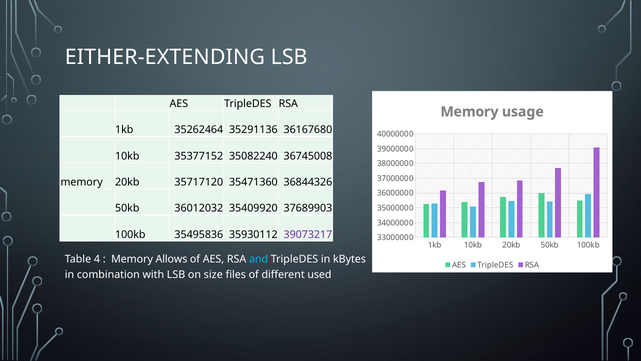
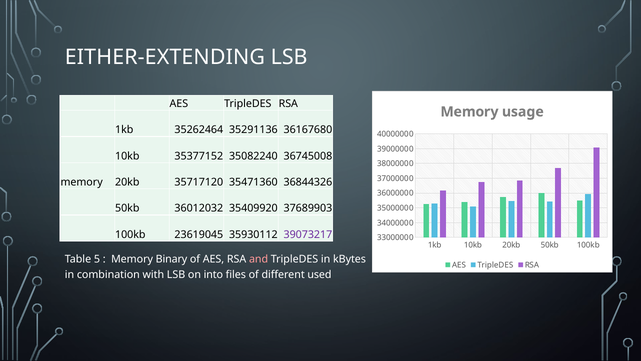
35495836: 35495836 -> 23619045 (199, 234)
4: 4 -> 5 (97, 259)
Allows: Allows -> Binary (171, 259)
and colour: light blue -> pink (259, 259)
size: size -> into (213, 275)
